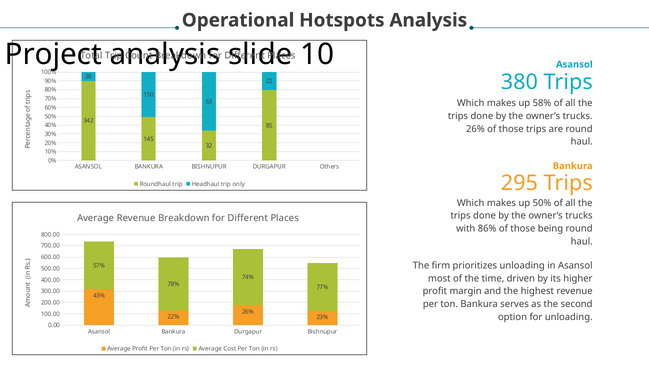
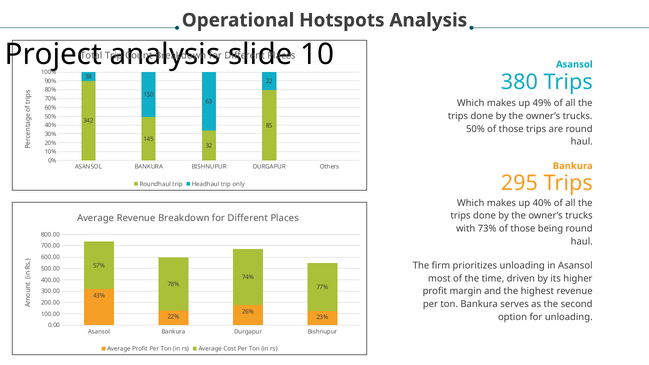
58%: 58% -> 49% (542, 103)
26%: 26% -> 50% (475, 129)
up 50%: 50% -> 40% (542, 203)
86%: 86% -> 73% (487, 229)
